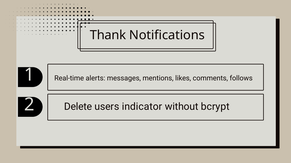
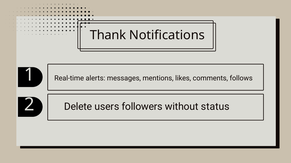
indicator: indicator -> followers (142, 107)
bcrypt: bcrypt -> status (215, 107)
